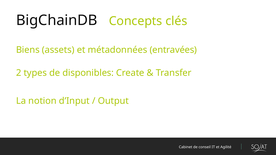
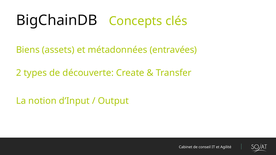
disponibles: disponibles -> découverte (88, 73)
